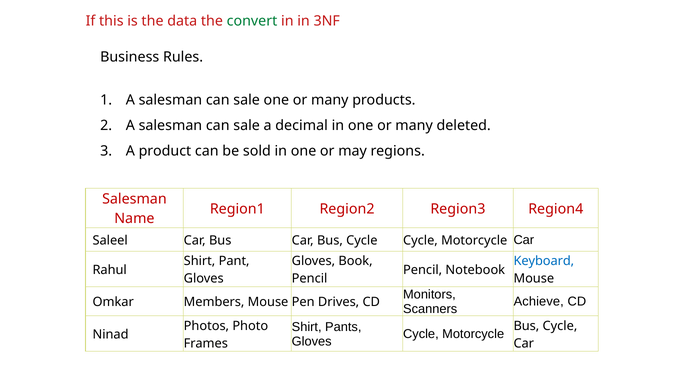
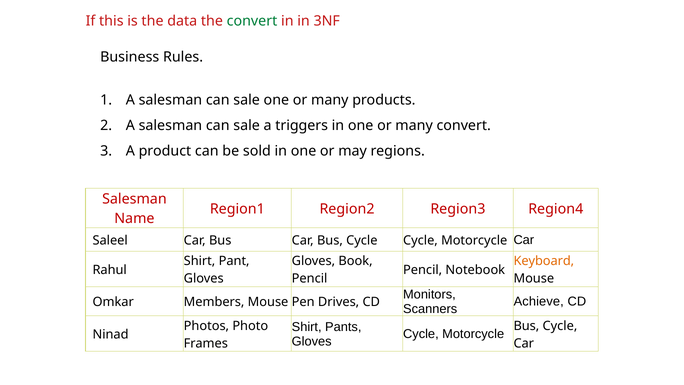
decimal: decimal -> triggers (302, 126)
many deleted: deleted -> convert (464, 126)
Keyboard colour: blue -> orange (544, 261)
